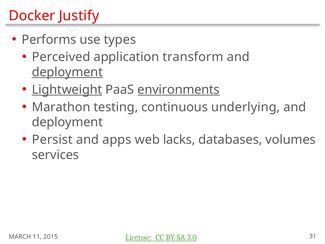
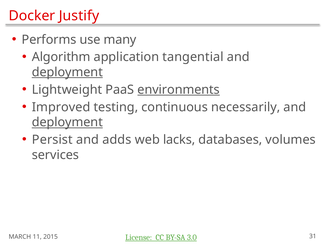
types: types -> many (120, 40)
Perceived: Perceived -> Algorithm (61, 57)
transform: transform -> tangential (193, 57)
Lightweight underline: present -> none (67, 90)
Marathon: Marathon -> Improved (61, 107)
underlying: underlying -> necessarily (246, 107)
deployment underline: none -> present (67, 122)
apps: apps -> adds (117, 140)
